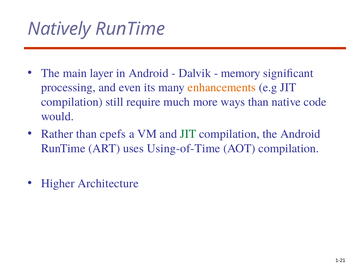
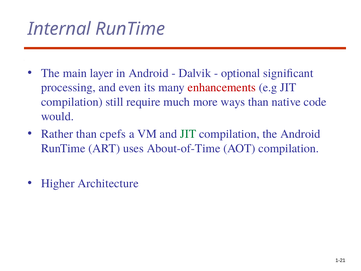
Natively: Natively -> Internal (59, 29)
memory: memory -> optional (241, 73)
enhancements colour: orange -> red (222, 87)
Using-of-Time: Using-of-Time -> About-of-Time (184, 148)
